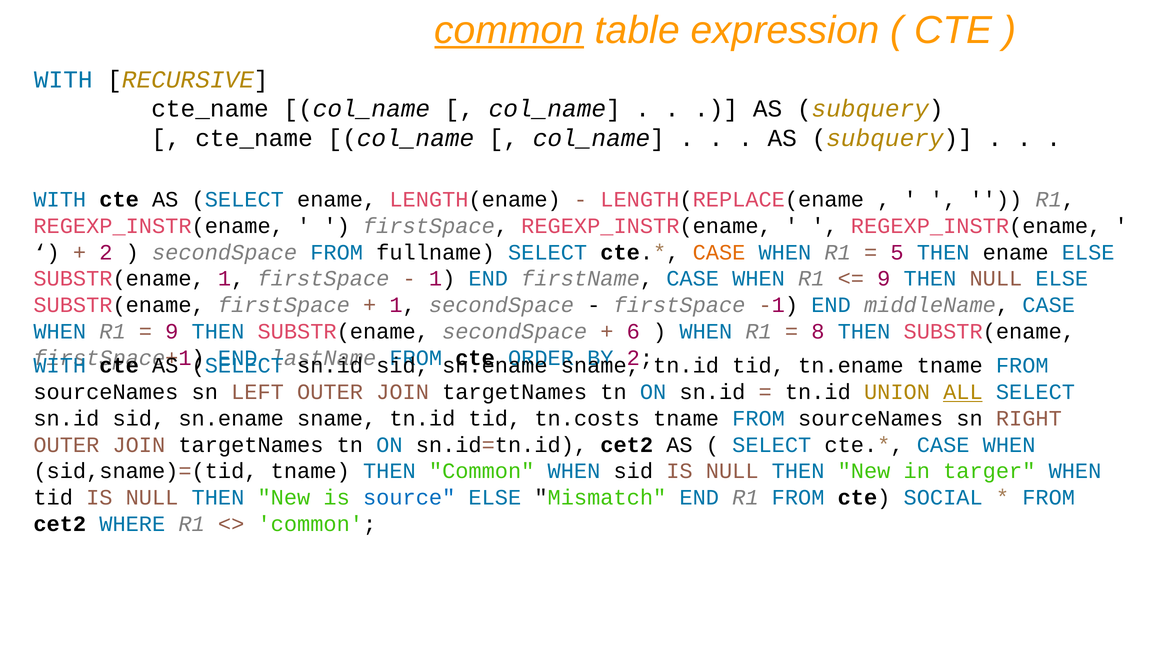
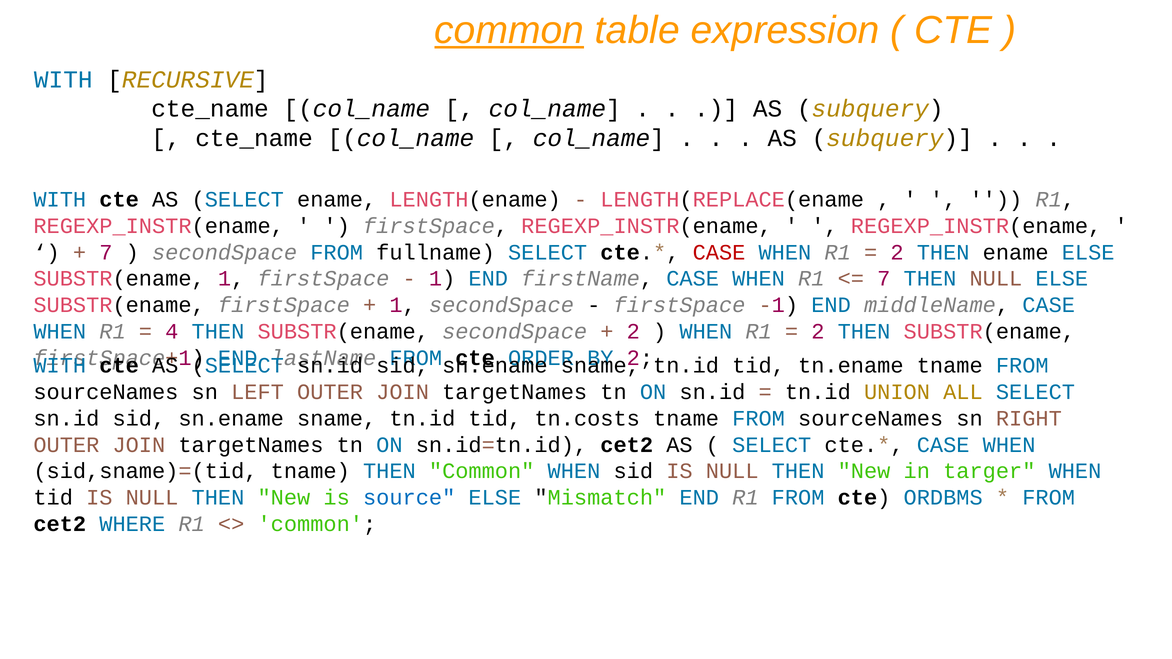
2: 2 -> 7 (106, 252)
CASE colour: orange -> red (719, 252)
5: 5 -> 2 (897, 252)
9: 9 -> 7 (884, 279)
9: 9 -> 4 (172, 332)
6: 6 -> 2 (633, 332)
8: 8 -> 2 (818, 332)
ALL underline: present -> none (963, 392)
SOCIAL: SOCIAL -> ORDBMS (943, 498)
